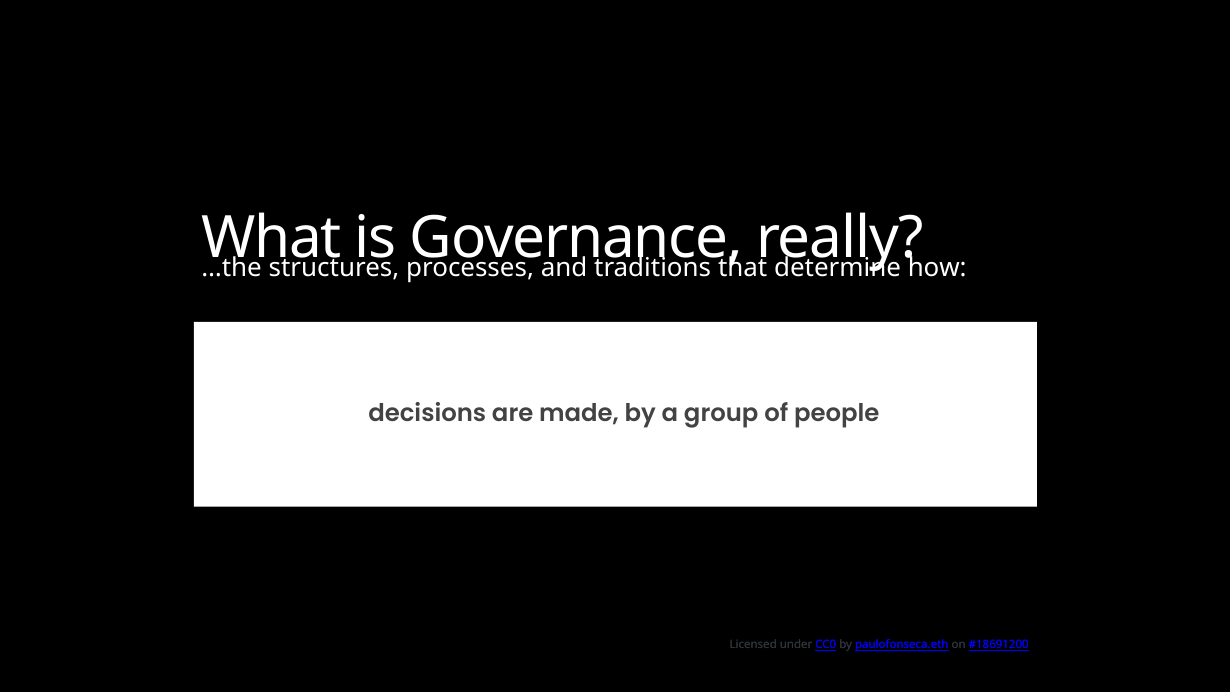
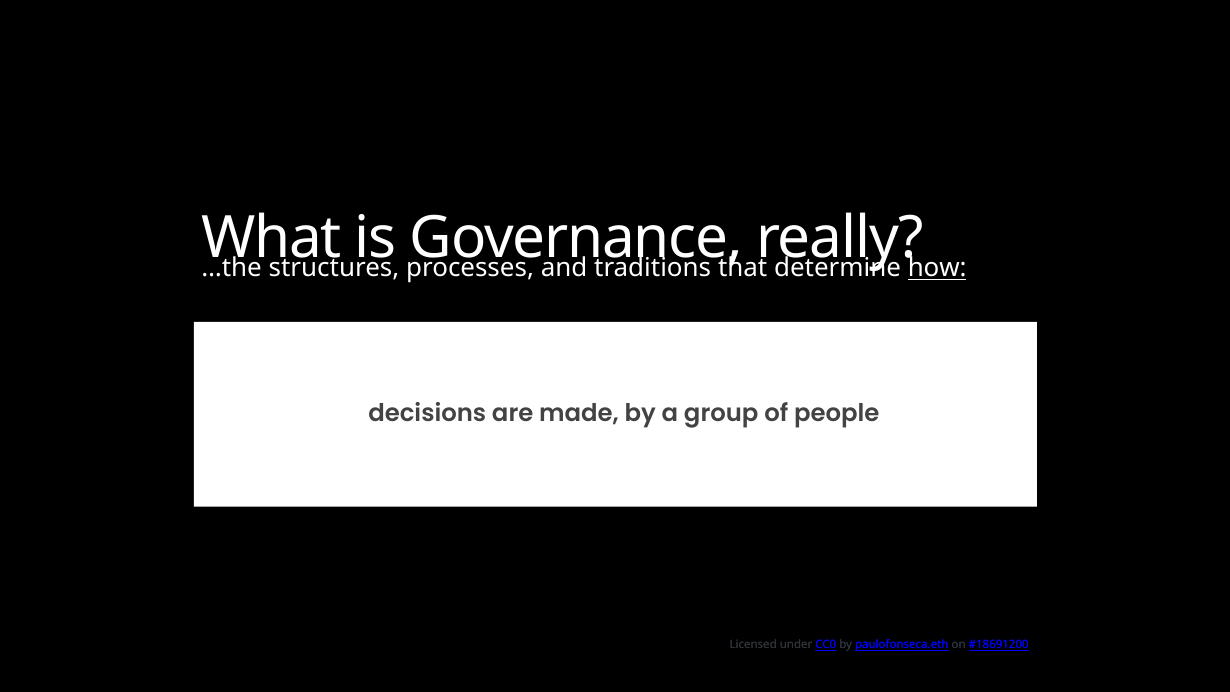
how underline: none -> present (937, 268)
